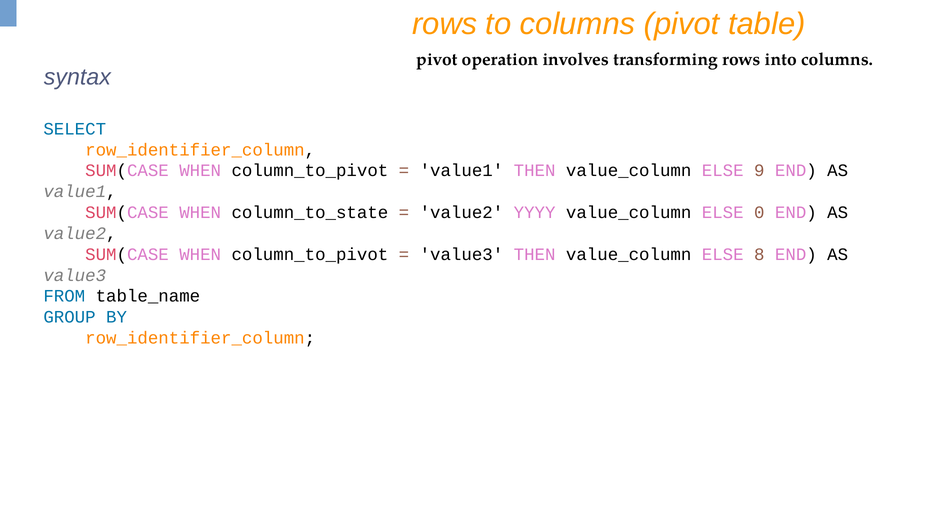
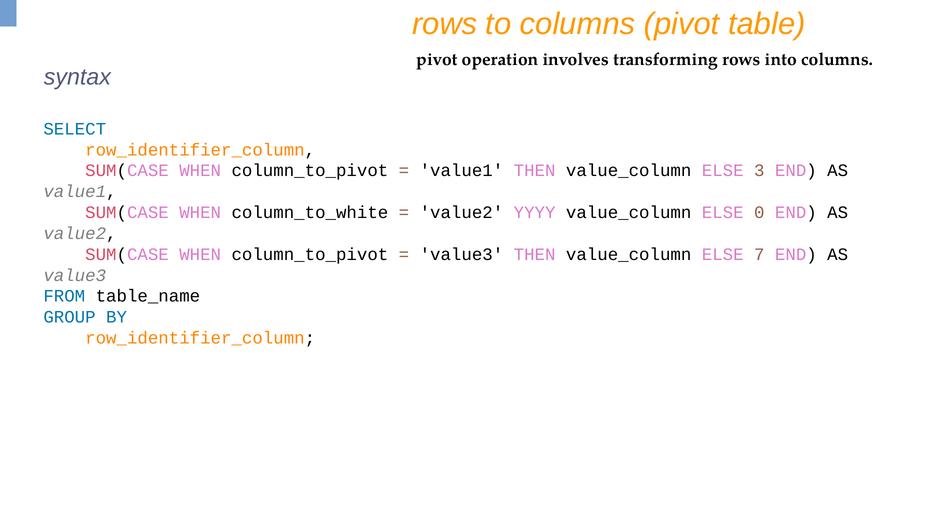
9: 9 -> 3 (759, 171)
column_to_state: column_to_state -> column_to_white (310, 212)
8: 8 -> 7 (759, 254)
